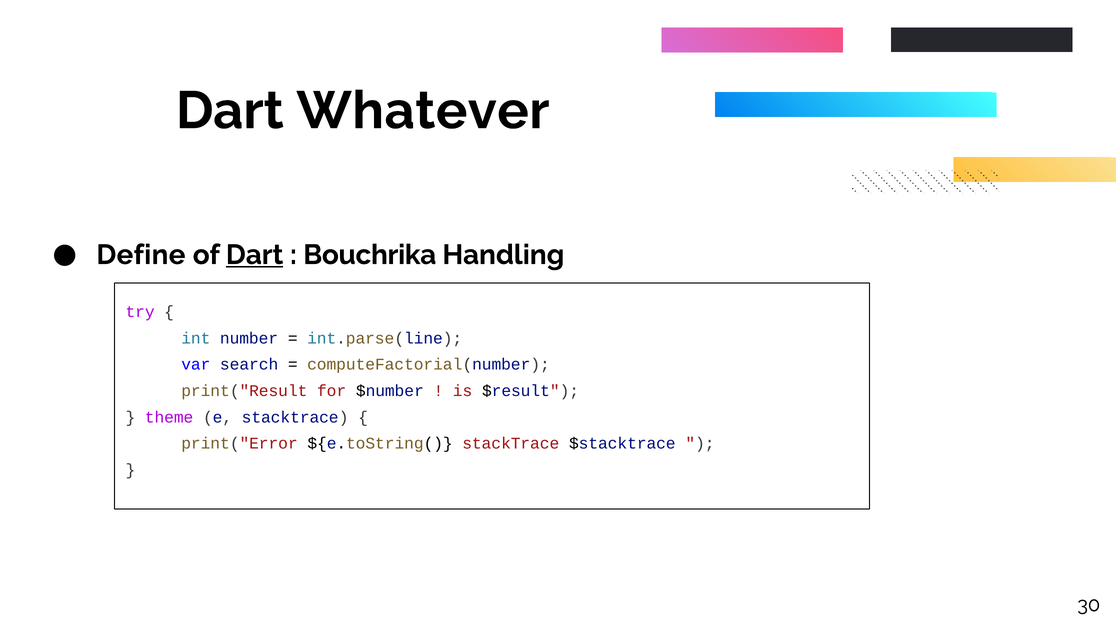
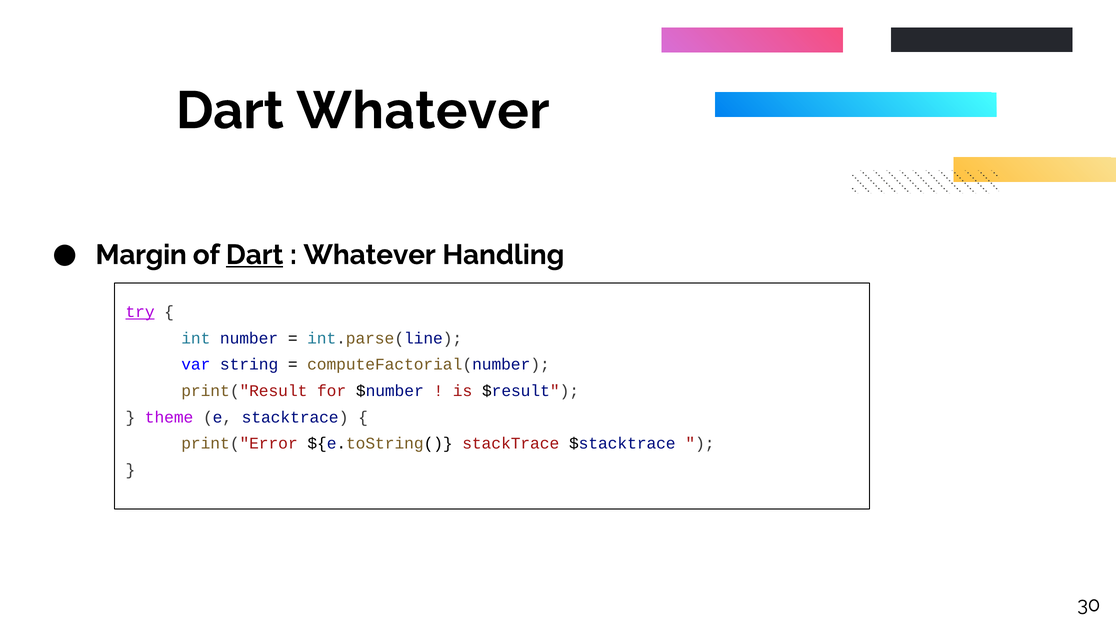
Define: Define -> Margin (141, 255)
Bouchrika: Bouchrika -> Whatever (370, 255)
try underline: none -> present (140, 312)
search: search -> string (249, 364)
